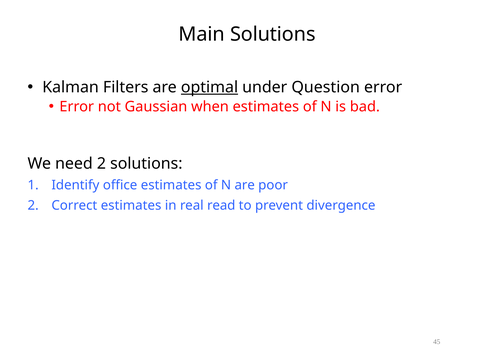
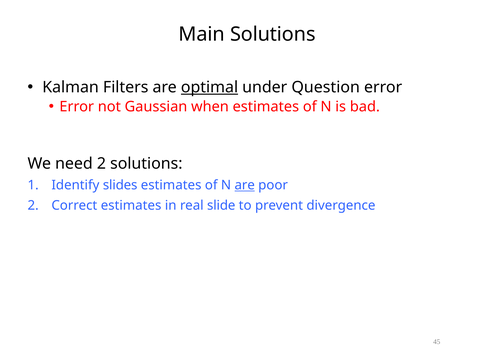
office: office -> slides (120, 186)
are underline: none -> present (245, 186)
read: read -> slide (221, 206)
